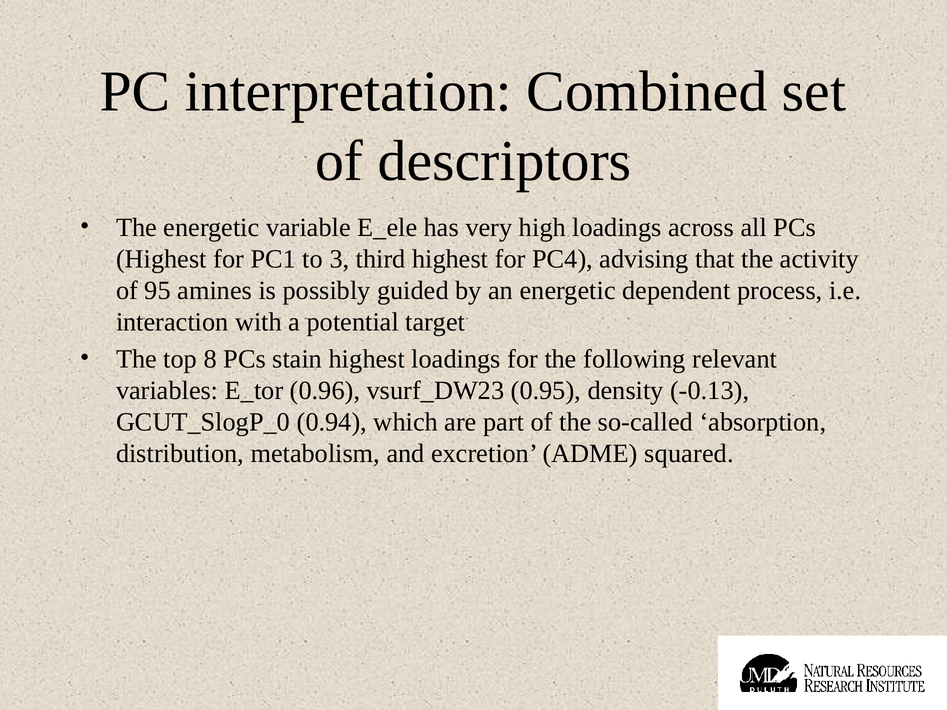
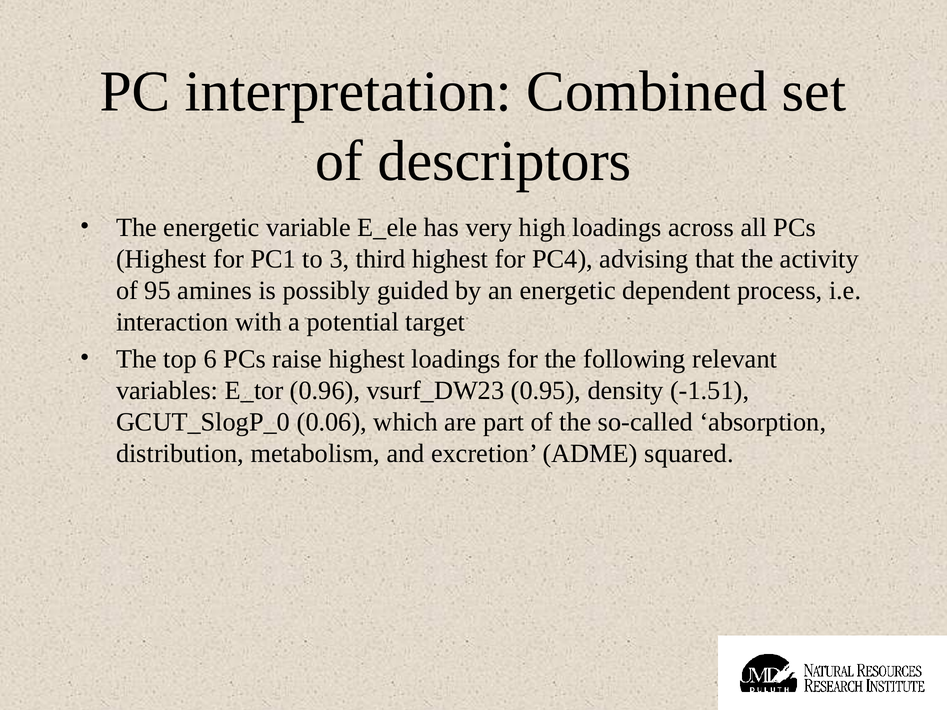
8: 8 -> 6 (210, 359)
stain: stain -> raise (297, 359)
-0.13: -0.13 -> -1.51 (710, 391)
0.94: 0.94 -> 0.06 (332, 422)
